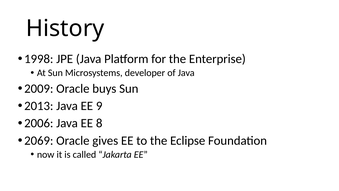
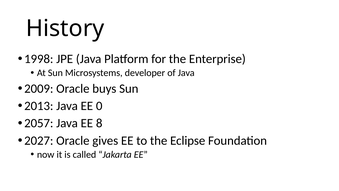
9: 9 -> 0 (99, 106)
2006: 2006 -> 2057 (39, 123)
2069: 2069 -> 2027 (39, 140)
